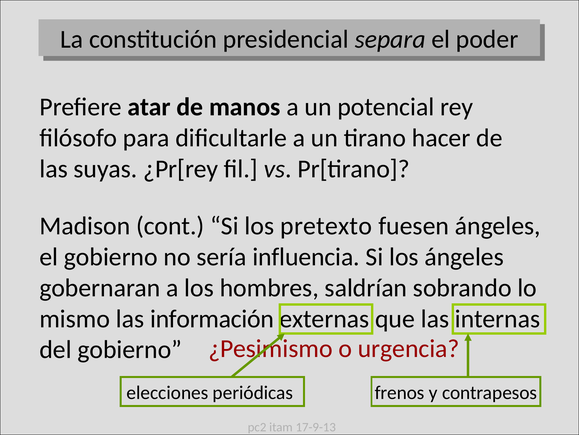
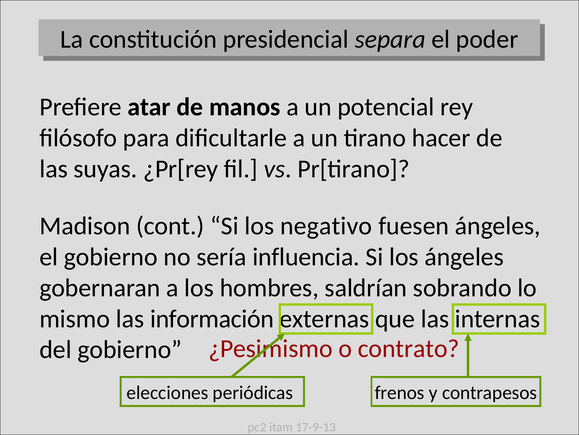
pretexto: pretexto -> negativo (326, 226)
urgencia: urgencia -> contrato (409, 348)
